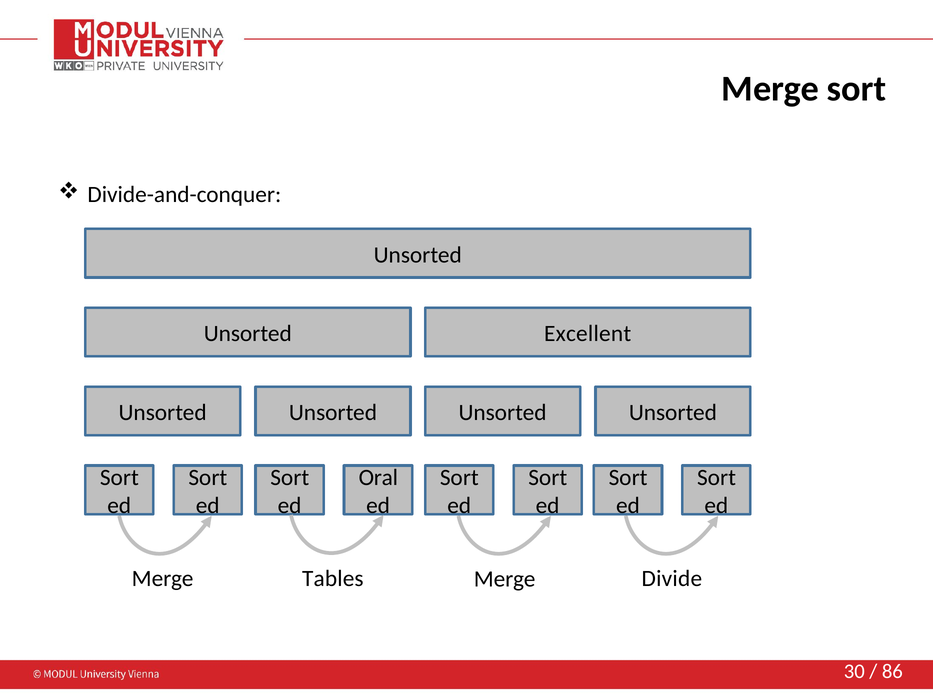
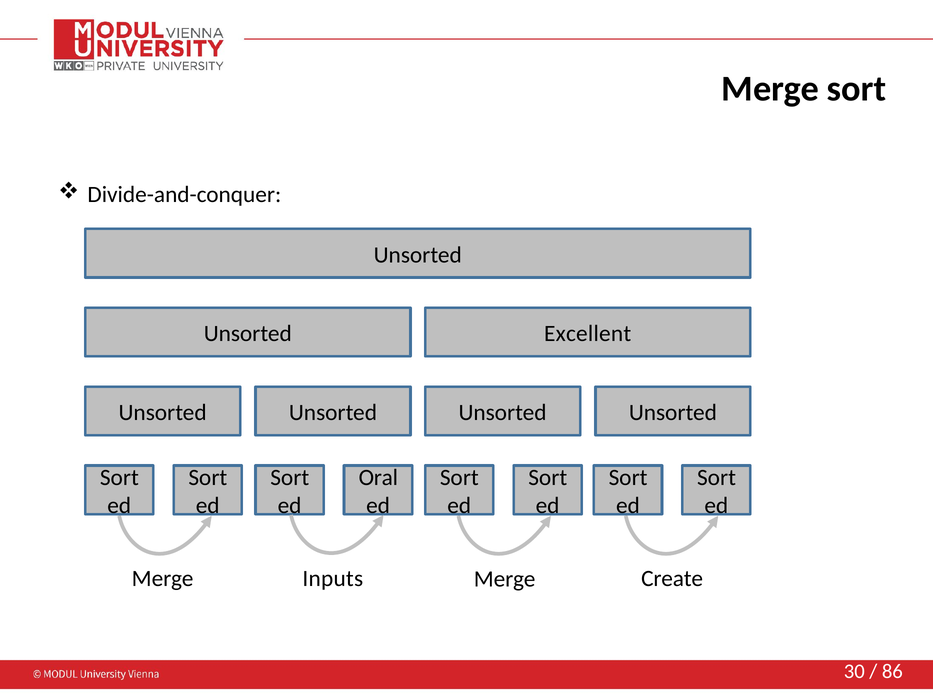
Tables: Tables -> Inputs (333, 578)
Divide: Divide -> Create (672, 578)
